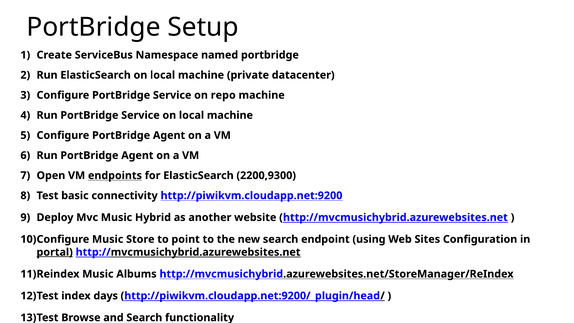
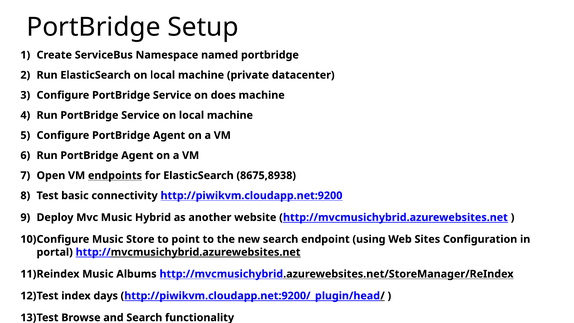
repo: repo -> does (223, 95)
2200,9300: 2200,9300 -> 8675,8938 (266, 175)
portal underline: present -> none (55, 252)
